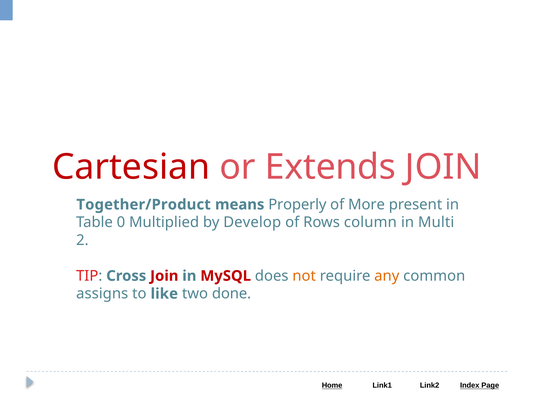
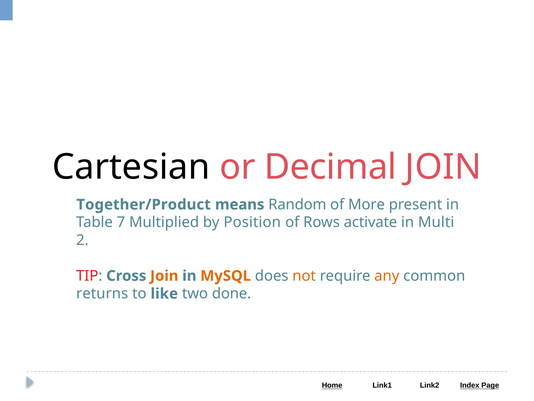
Cartesian colour: red -> black (131, 167)
Extends: Extends -> Decimal (331, 167)
Properly: Properly -> Random (297, 204)
0: 0 -> 7 (121, 222)
Develop: Develop -> Position (252, 222)
column: column -> activate (370, 222)
Join colour: red -> orange (164, 276)
MySQL colour: red -> orange (226, 276)
assigns: assigns -> returns (102, 293)
